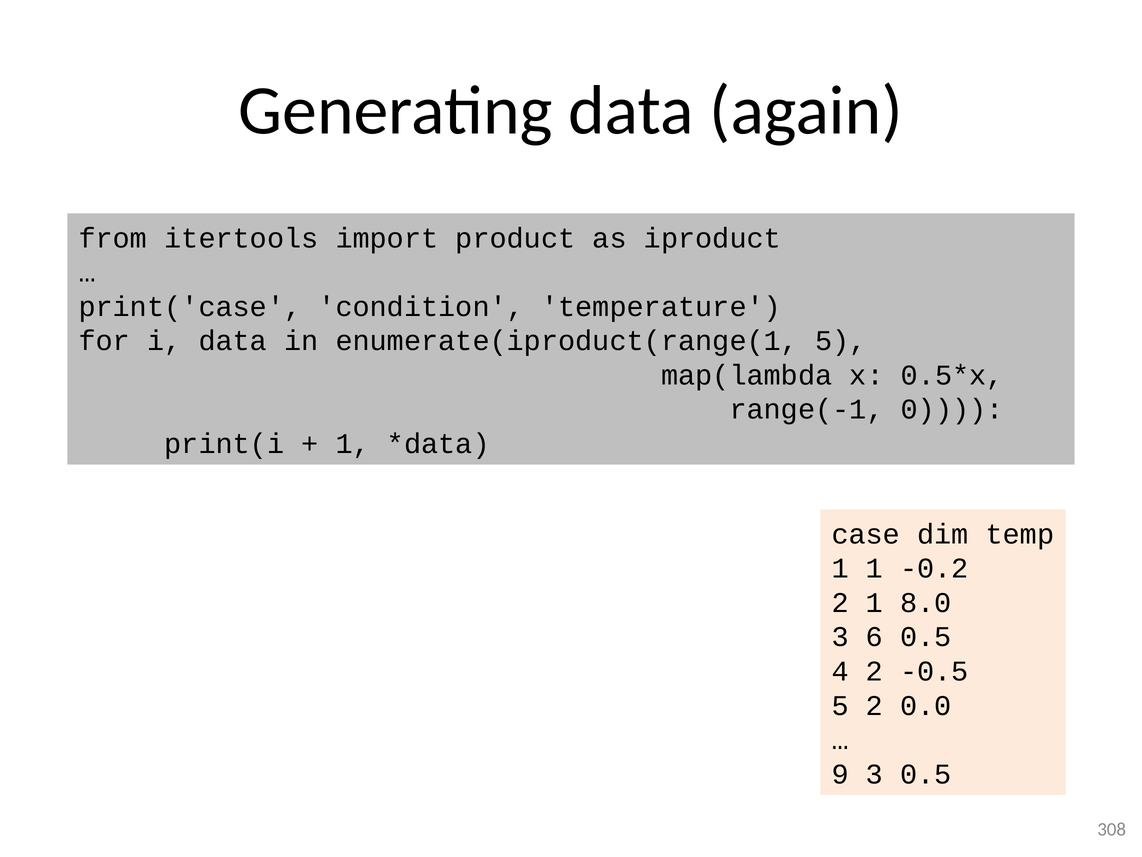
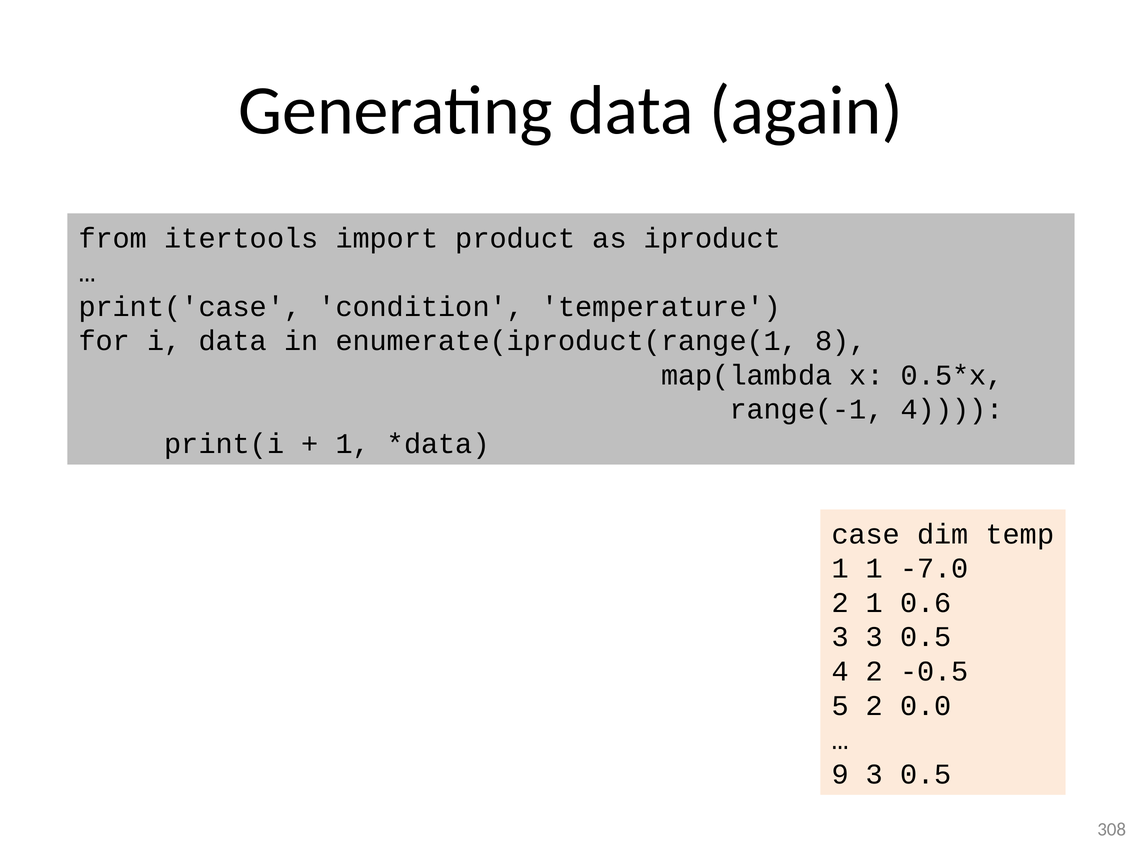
enumerate(iproduct(range(1 5: 5 -> 8 (841, 341)
range(-1 0: 0 -> 4 (952, 409)
-0.2: -0.2 -> -7.0 (934, 568)
8.0: 8.0 -> 0.6 (926, 602)
3 6: 6 -> 3 (874, 637)
